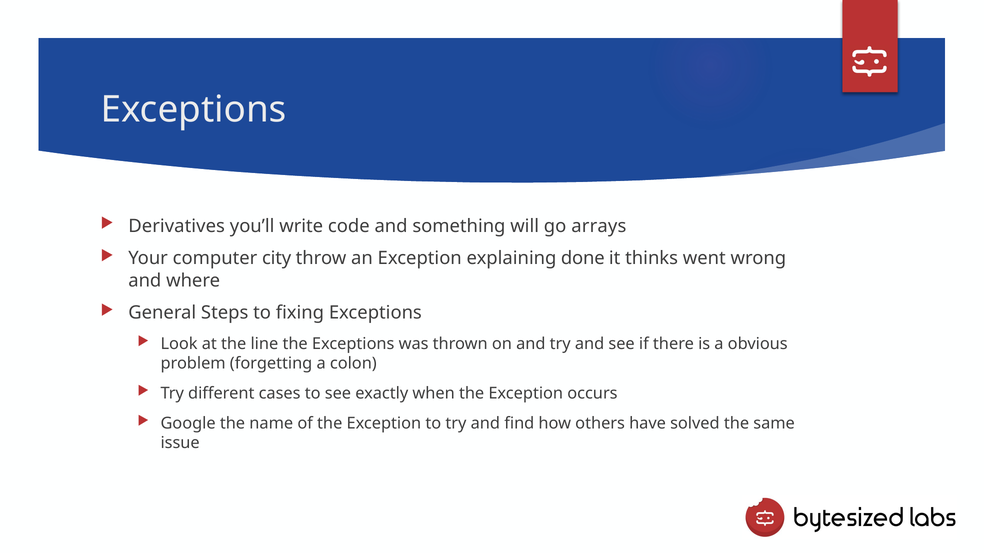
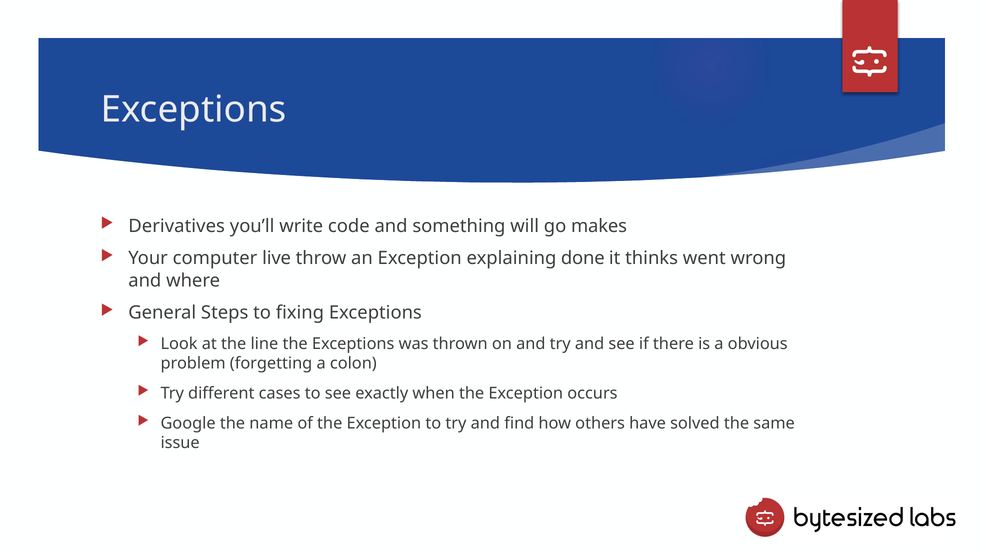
arrays: arrays -> makes (599, 226)
city: city -> live (277, 259)
